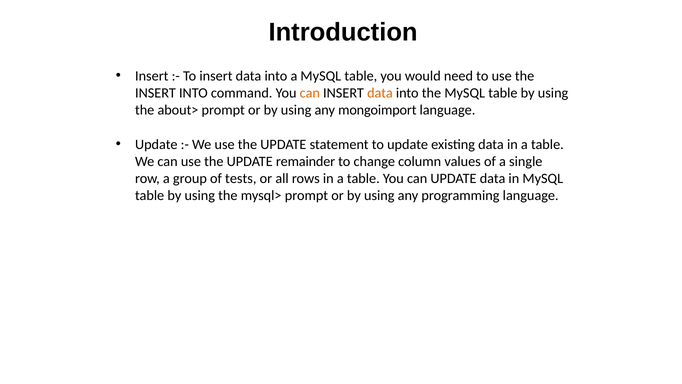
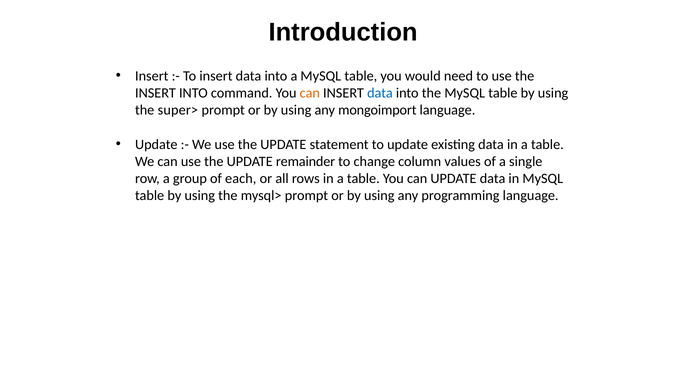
data colour: orange -> blue (380, 93)
about>: about> -> super> (178, 110)
tests: tests -> each (241, 178)
